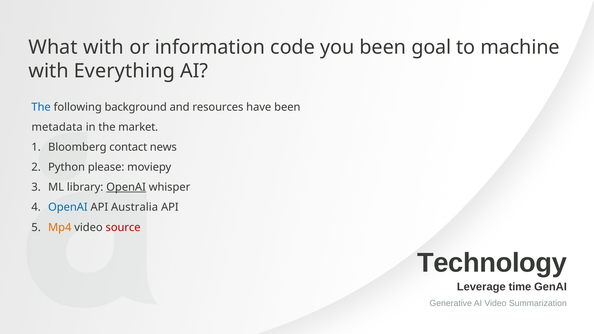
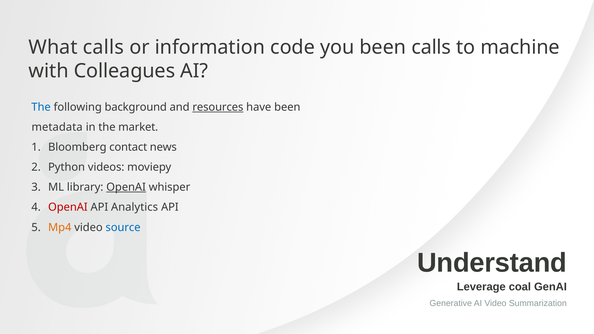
What with: with -> calls (103, 47)
been goal: goal -> calls (431, 47)
Everything: Everything -> Colleagues (125, 71)
resources underline: none -> present (218, 107)
please: please -> videos (106, 167)
OpenAI colour: blue -> red (68, 207)
Australia: Australia -> Analytics (135, 207)
source colour: red -> blue (123, 227)
Technology: Technology -> Understand (492, 263)
time: time -> coal (520, 287)
